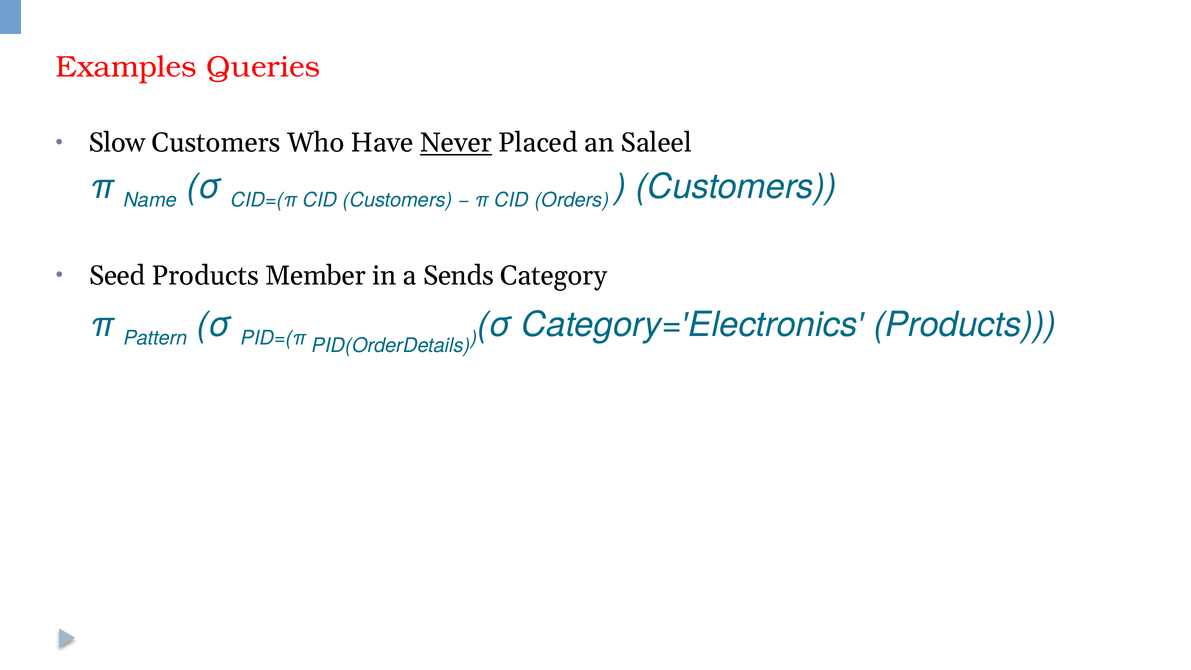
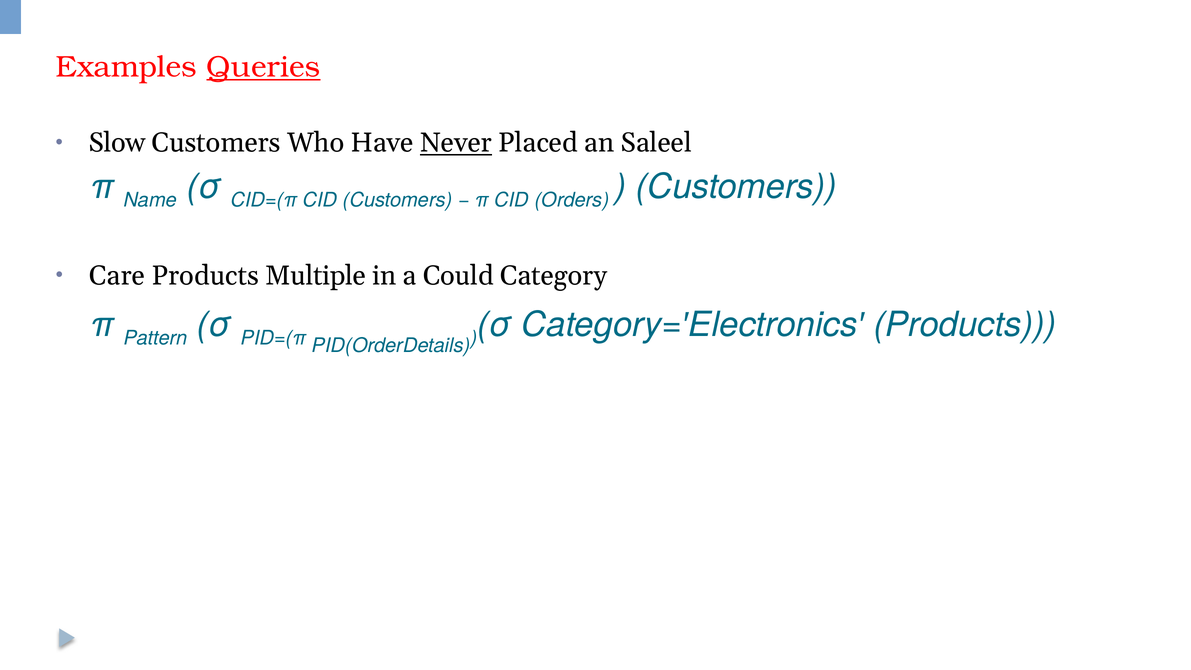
Queries underline: none -> present (263, 67)
Seed: Seed -> Care (117, 276)
Member: Member -> Multiple (316, 276)
Sends: Sends -> Could (458, 276)
